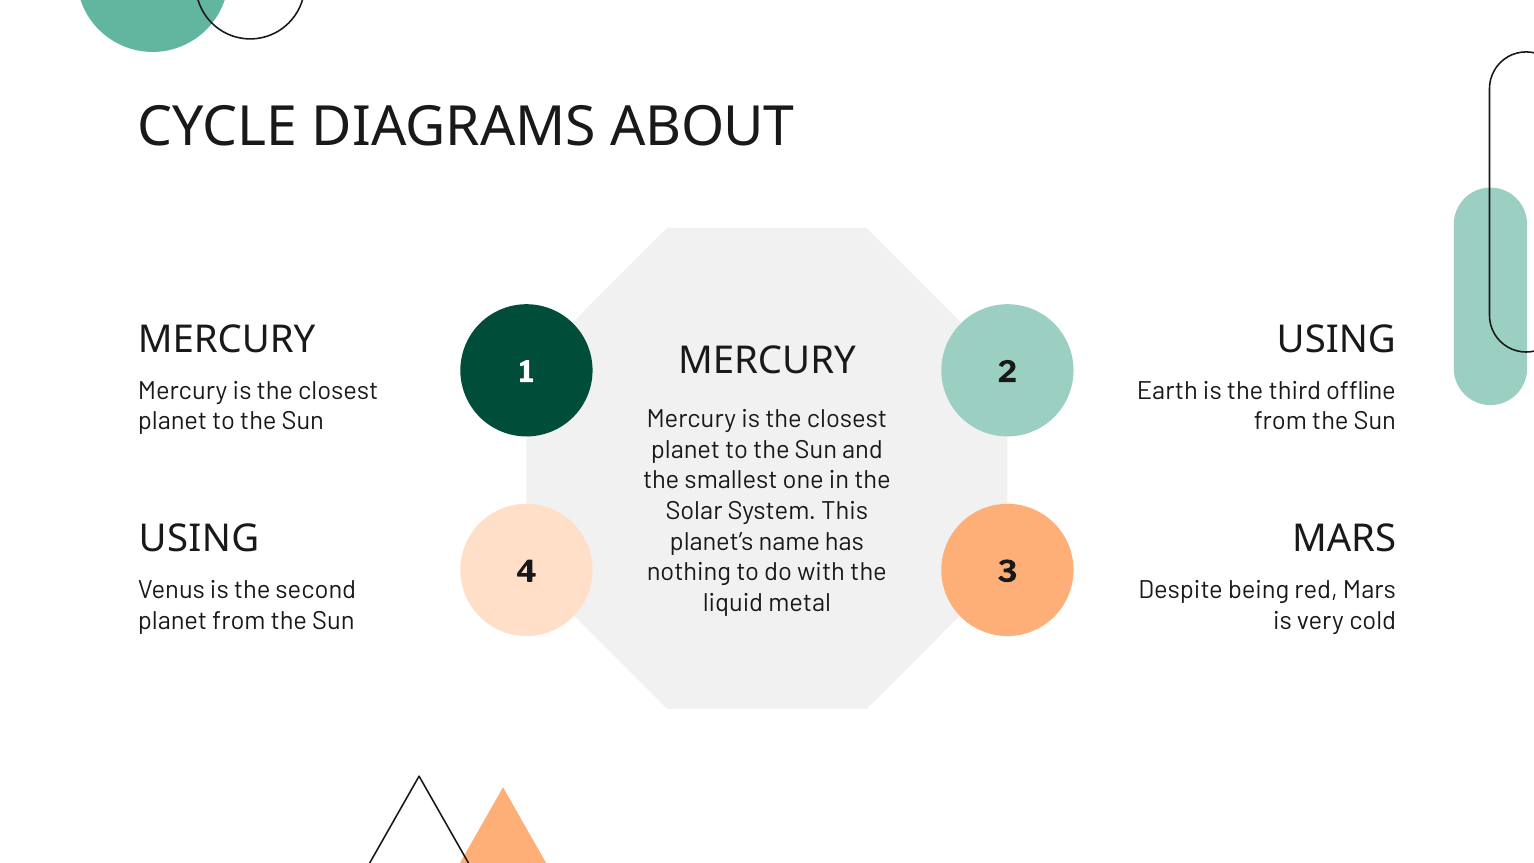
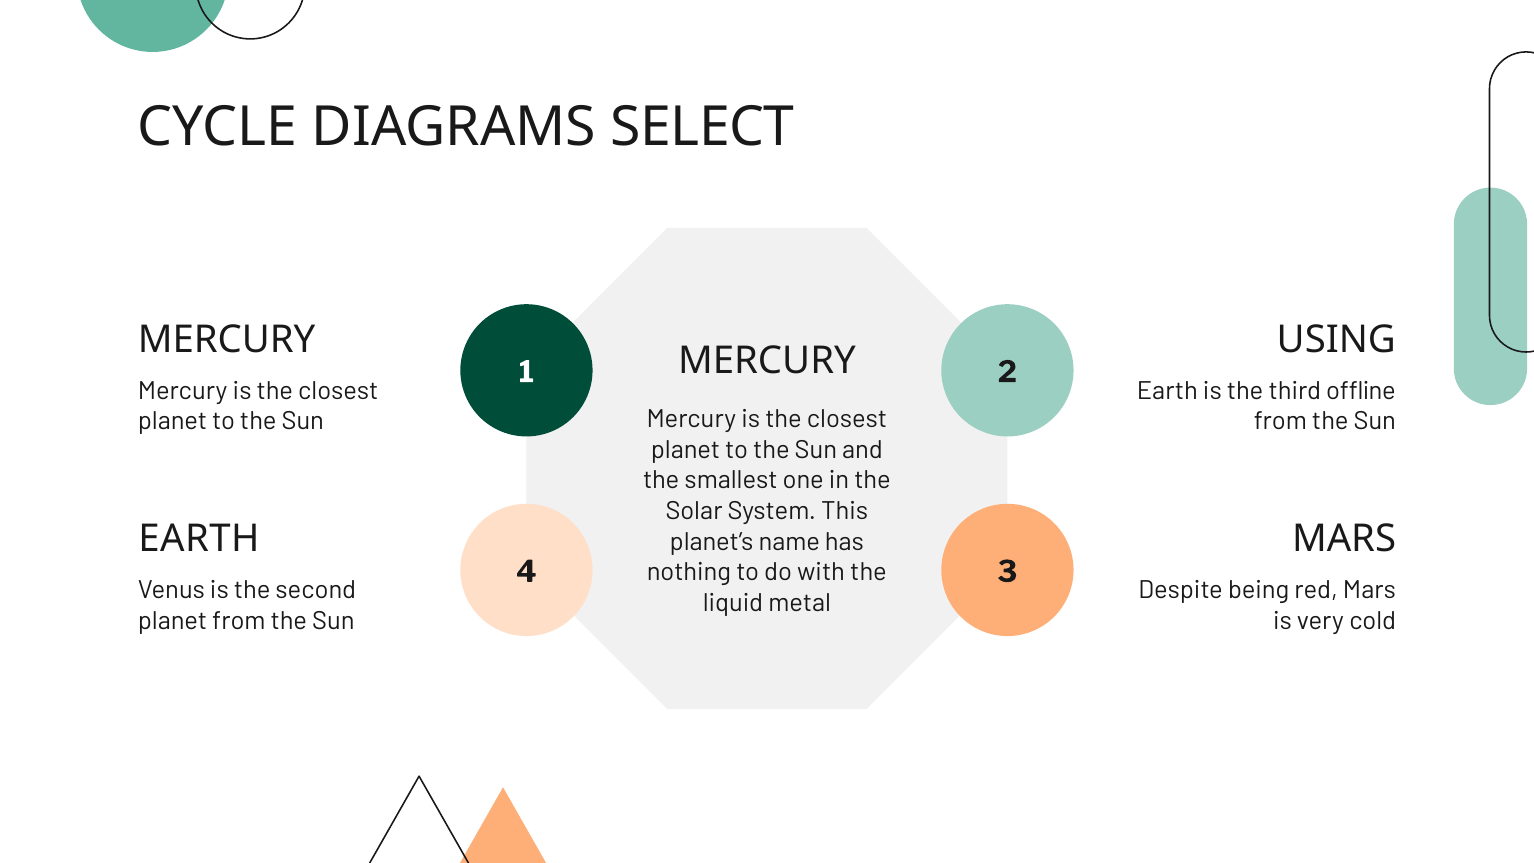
ABOUT: ABOUT -> SELECT (703, 127)
USING: USING -> EARTH (199, 539)
